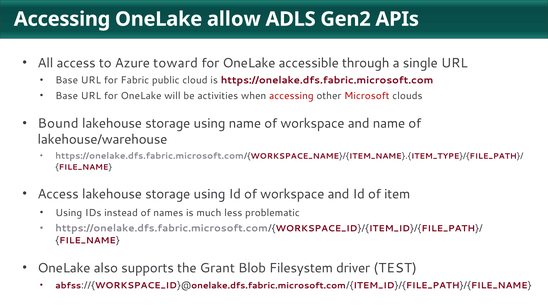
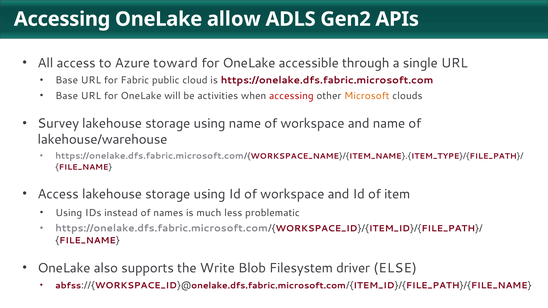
Microsoft colour: red -> orange (367, 96)
Bound: Bound -> Survey (58, 124)
Grant: Grant -> Write (217, 268)
TEST: TEST -> ELSE (395, 268)
